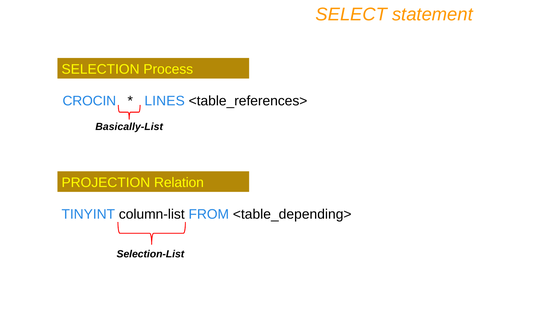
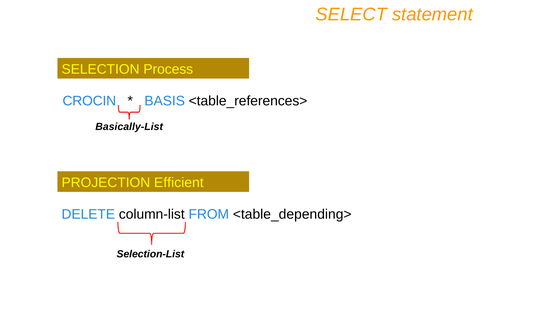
LINES: LINES -> BASIS (165, 101)
Relation: Relation -> Efficient (179, 182)
TINYINT: TINYINT -> DELETE (88, 214)
